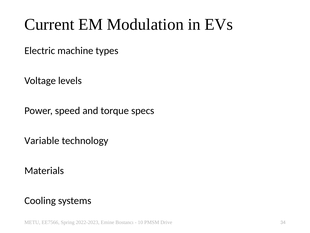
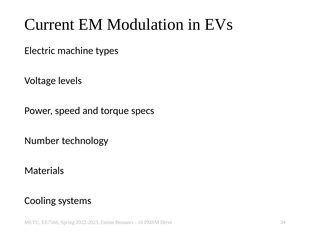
Variable: Variable -> Number (42, 140)
